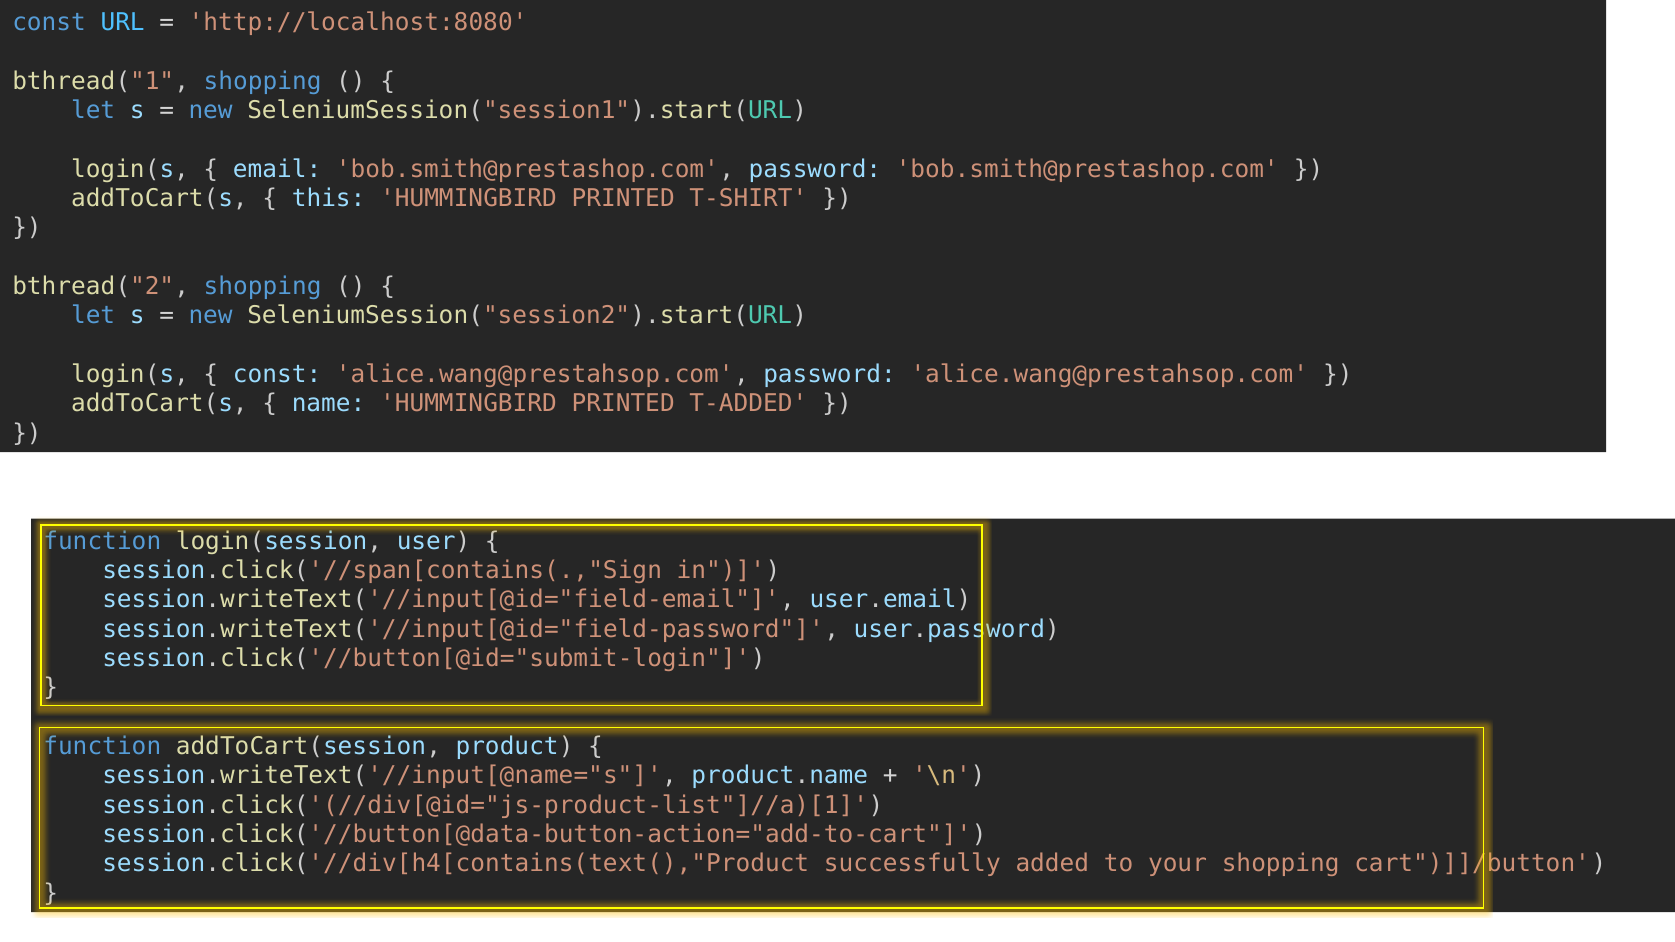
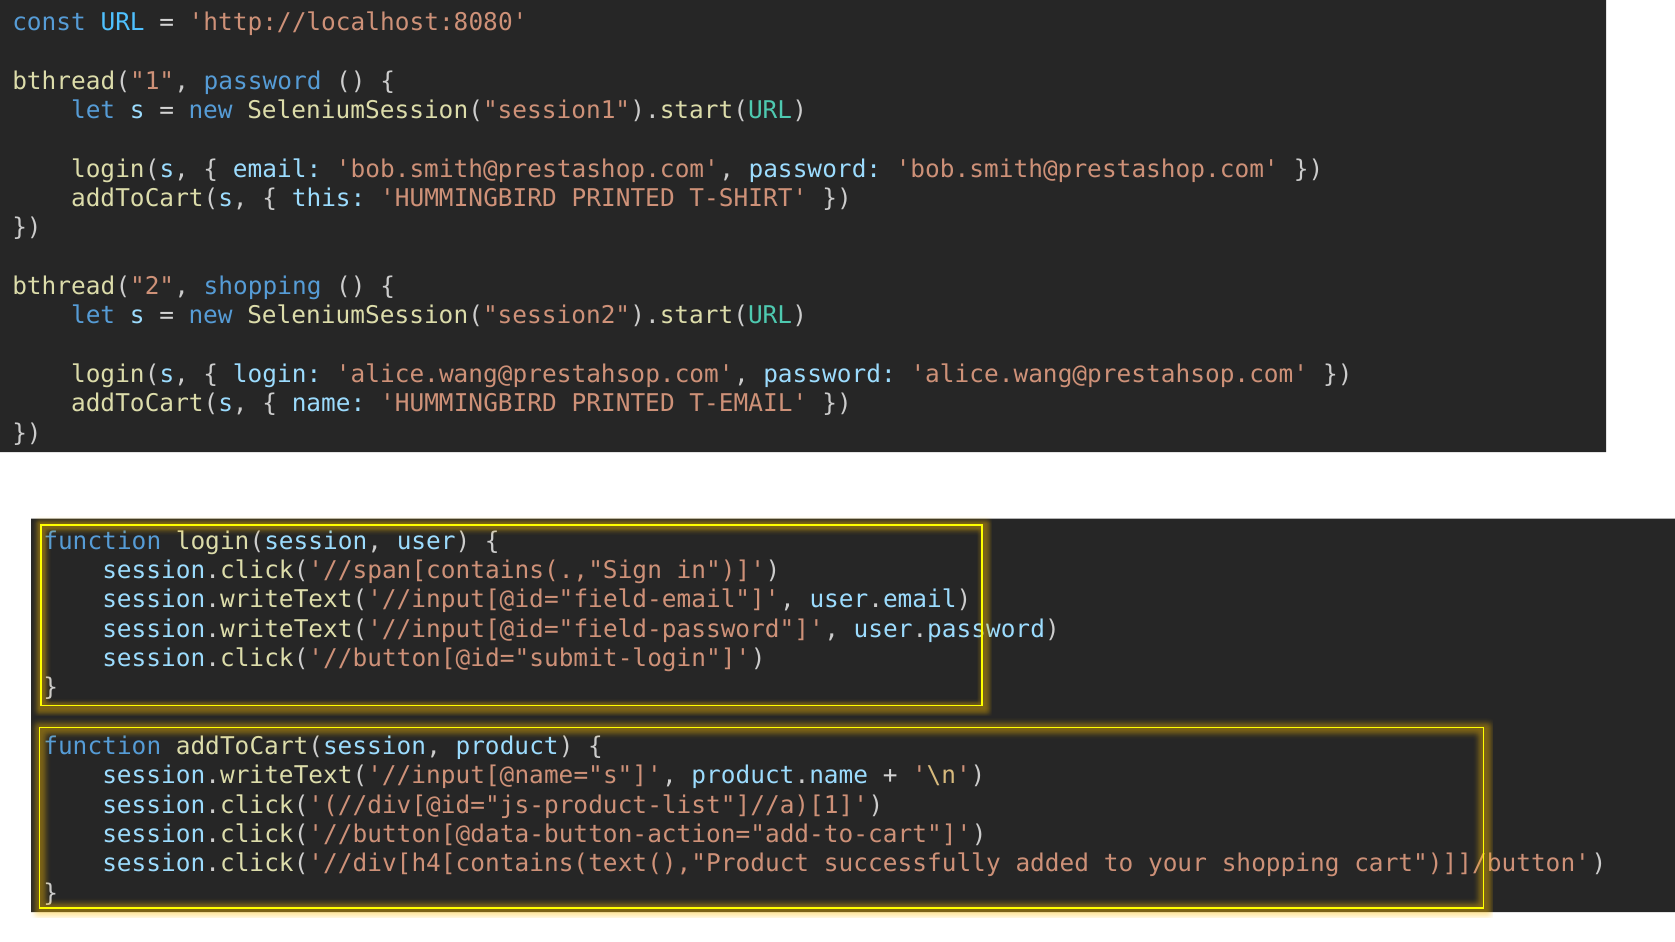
bthread("1 shopping: shopping -> password (263, 81)
const: const -> login (277, 374)
T-ADDED: T-ADDED -> T-EMAIL (748, 404)
